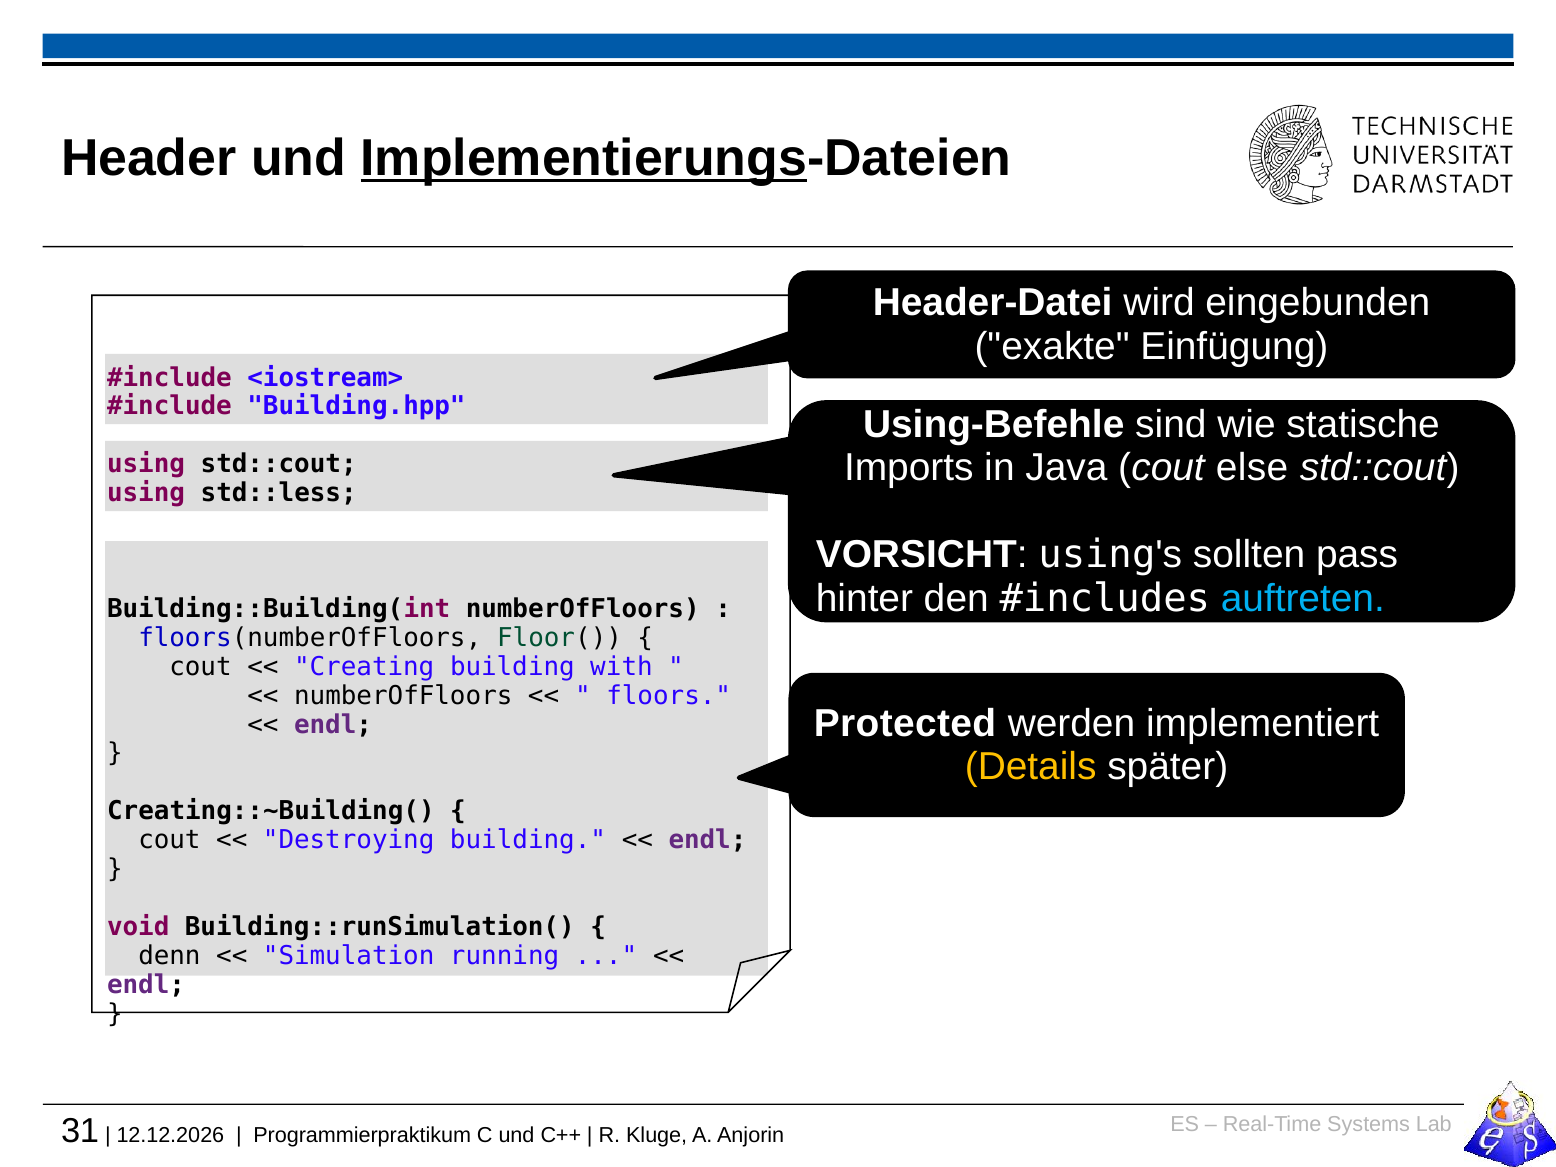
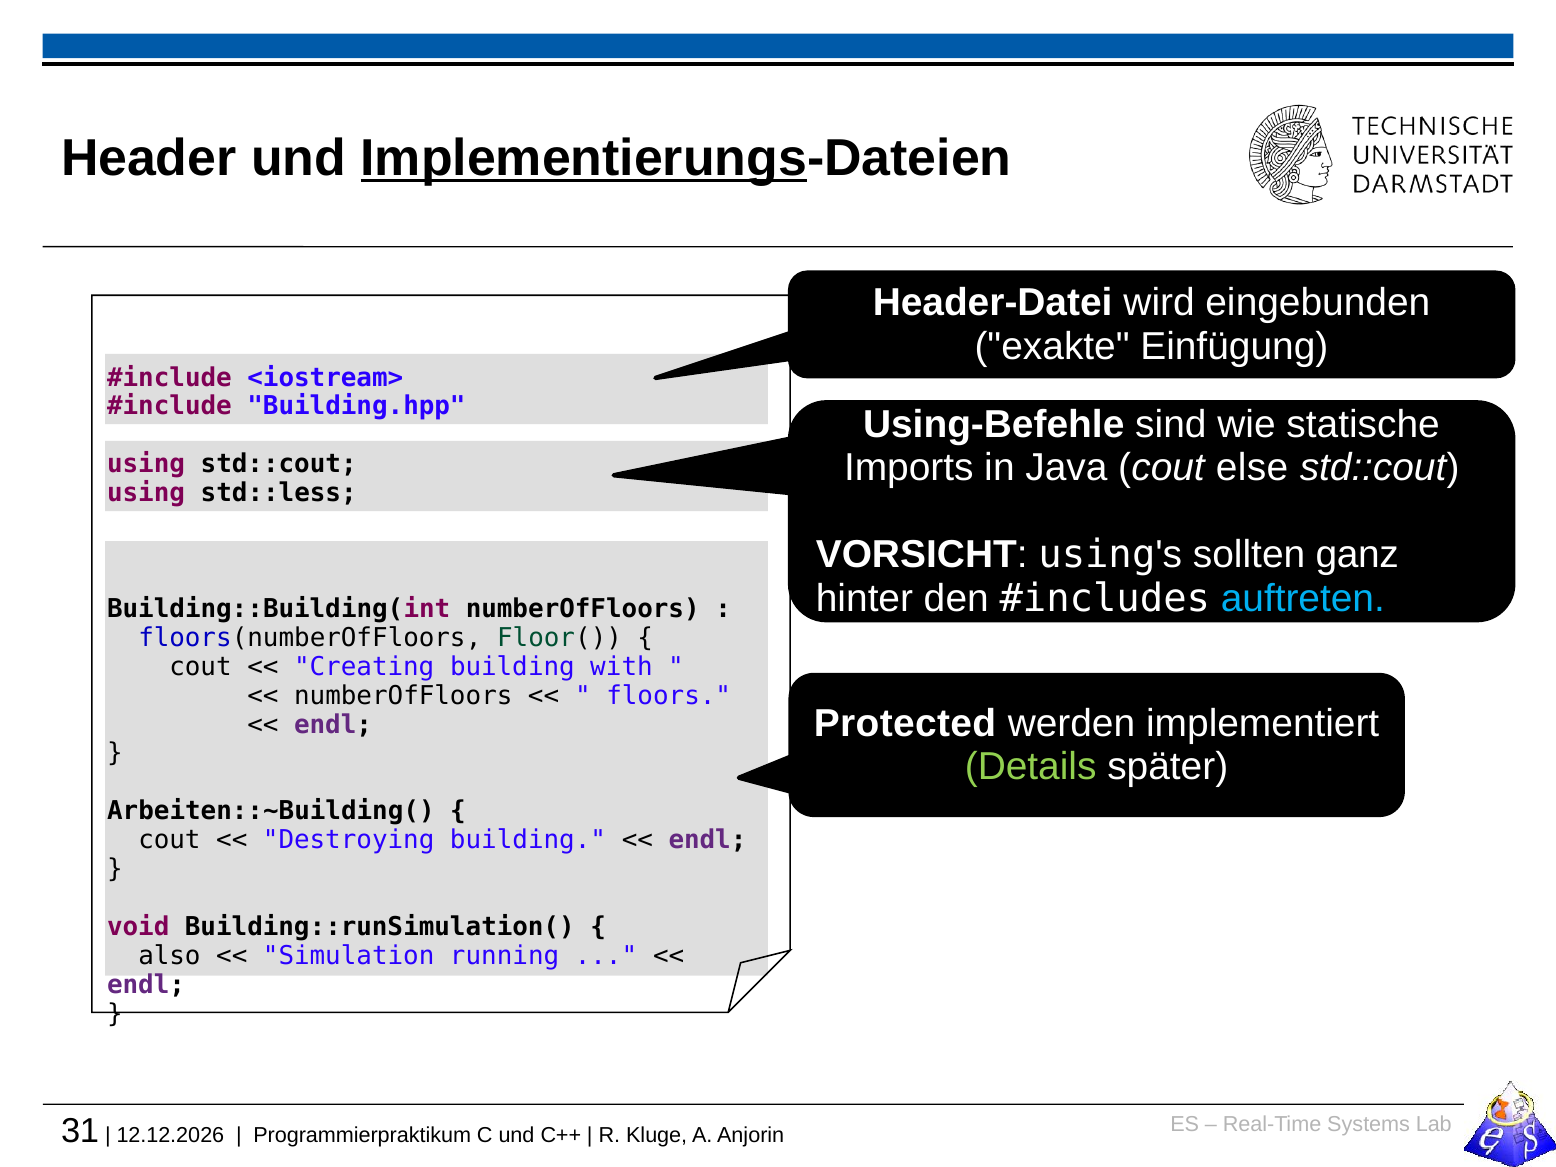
pass: pass -> ganz (1357, 555)
Details colour: yellow -> light green (1031, 767)
Creating::~Building(: Creating::~Building( -> Arbeiten::~Building( (271, 811)
denn: denn -> also (169, 956)
